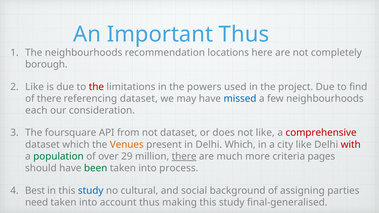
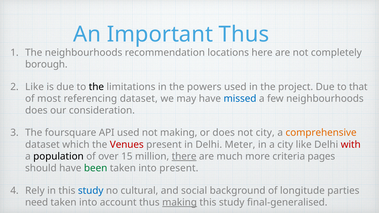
the colour: red -> black (96, 87)
find: find -> that (358, 87)
of there: there -> most (49, 99)
each: each -> does (36, 111)
API from: from -> used (128, 133)
not dataset: dataset -> making (179, 133)
not like: like -> city (265, 133)
comprehensive colour: red -> orange (321, 133)
Venues colour: orange -> red (127, 145)
Delhi Which: Which -> Meter (240, 145)
population colour: green -> black (58, 157)
29: 29 -> 15 (127, 157)
into process: process -> present (179, 168)
Best: Best -> Rely (35, 191)
assigning: assigning -> longitude (302, 191)
making underline: none -> present (180, 203)
